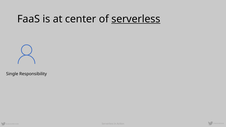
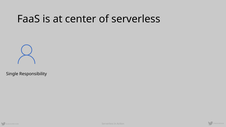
serverless underline: present -> none (136, 19)
